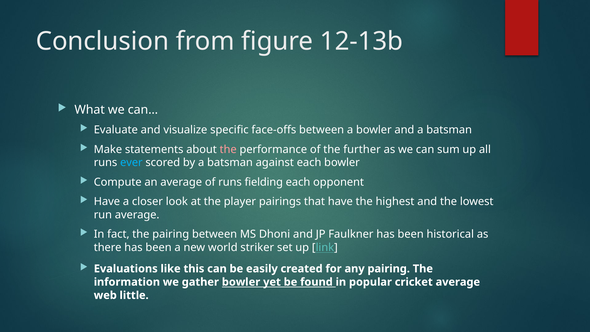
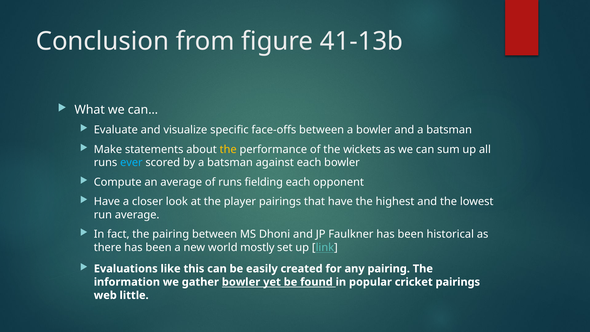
12-13b: 12-13b -> 41-13b (362, 41)
the colour: pink -> yellow (228, 149)
further: further -> wickets (362, 149)
striker: striker -> mostly (257, 247)
cricket average: average -> pairings (458, 282)
